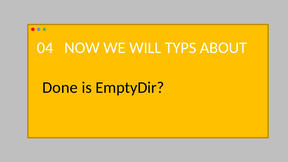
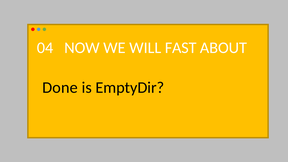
TYPS: TYPS -> FAST (181, 48)
